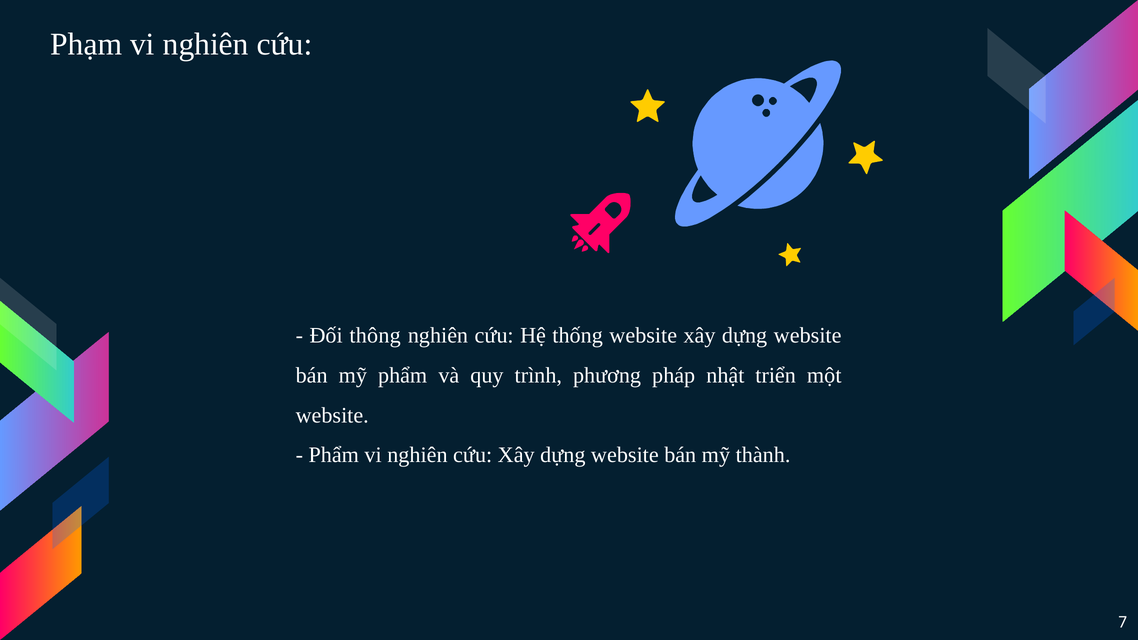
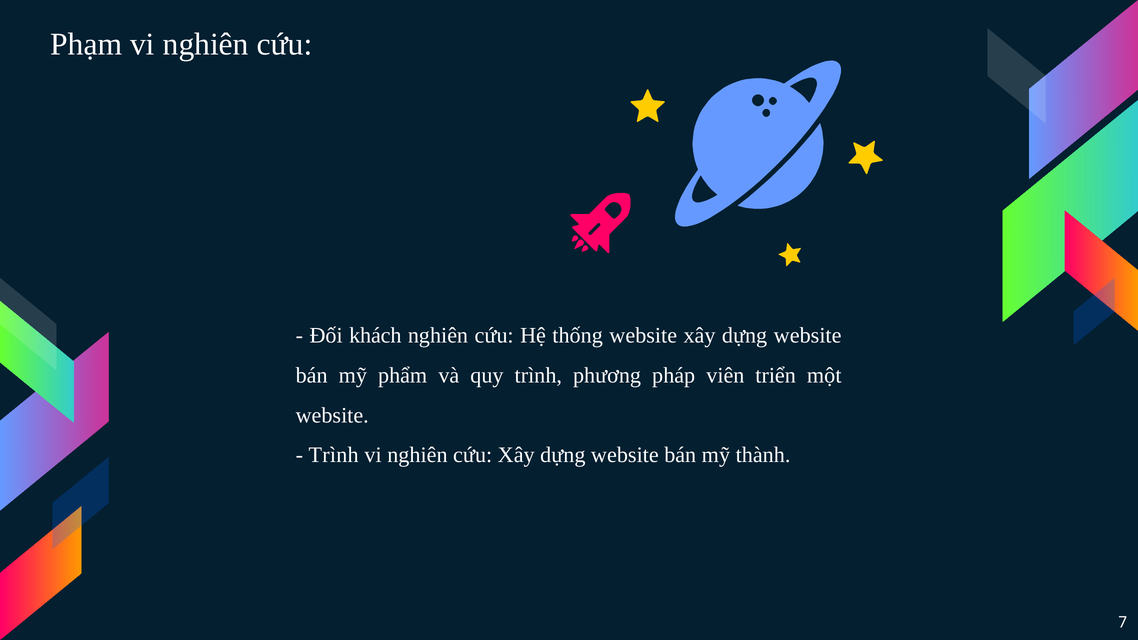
thông: thông -> khách (375, 336)
nhật: nhật -> viên (725, 375)
Phẩm: Phẩm -> Trình (334, 455)
